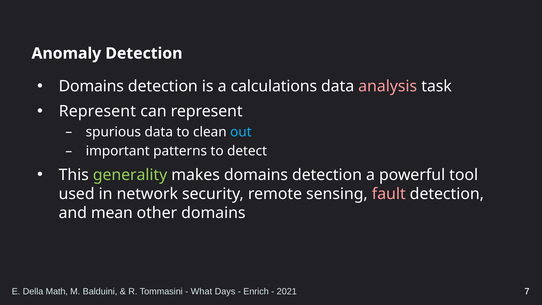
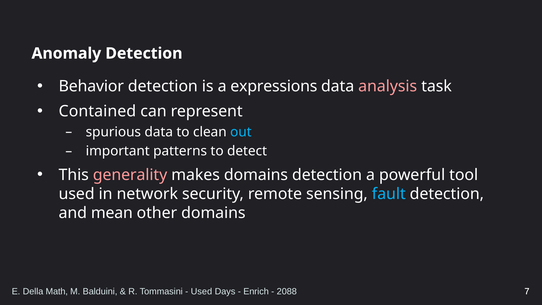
Domains: Domains -> Behavior (91, 86)
calculations: calculations -> expressions (274, 86)
Represent: Represent -> Contained (97, 111)
generality colour: light green -> pink (130, 175)
fault colour: pink -> light blue (389, 194)
What: What -> Used (201, 292)
2021: 2021 -> 2088 (287, 292)
